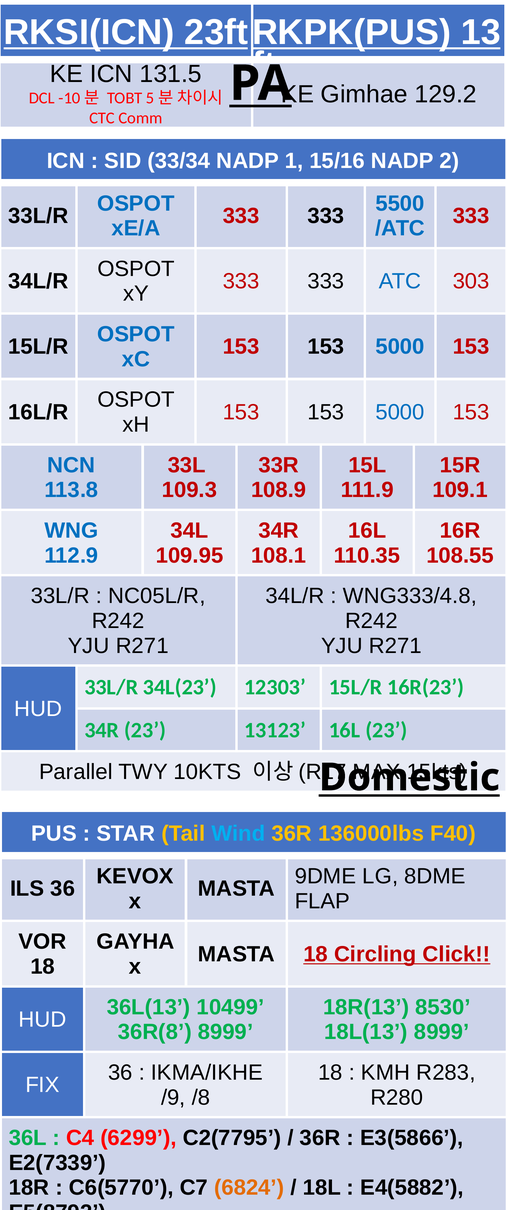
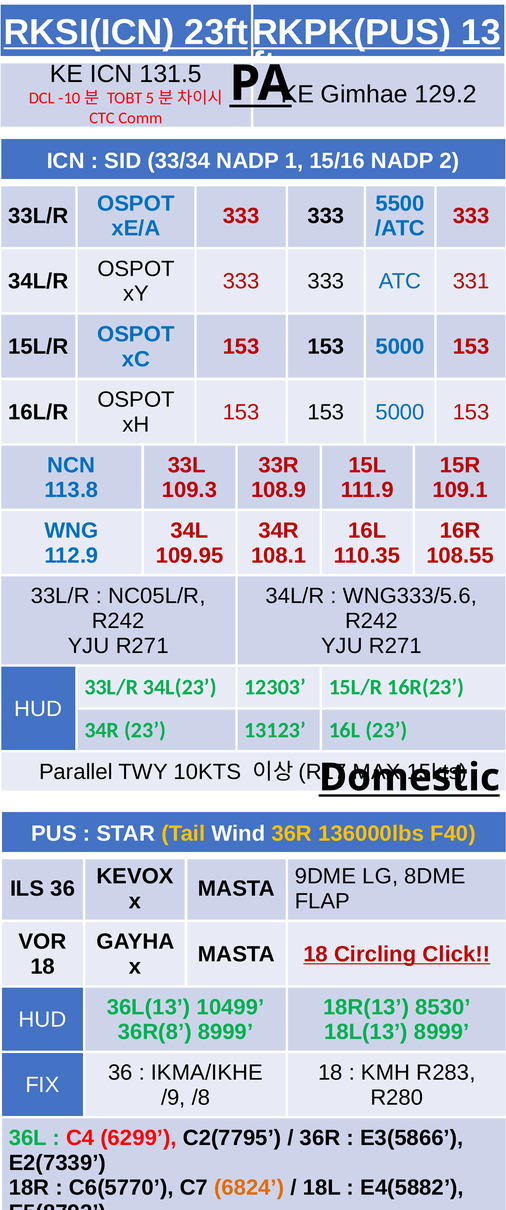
303: 303 -> 331 (471, 281)
WNG333/4.8: WNG333/4.8 -> WNG333/5.6 (410, 596)
Wind colour: light blue -> white (238, 834)
